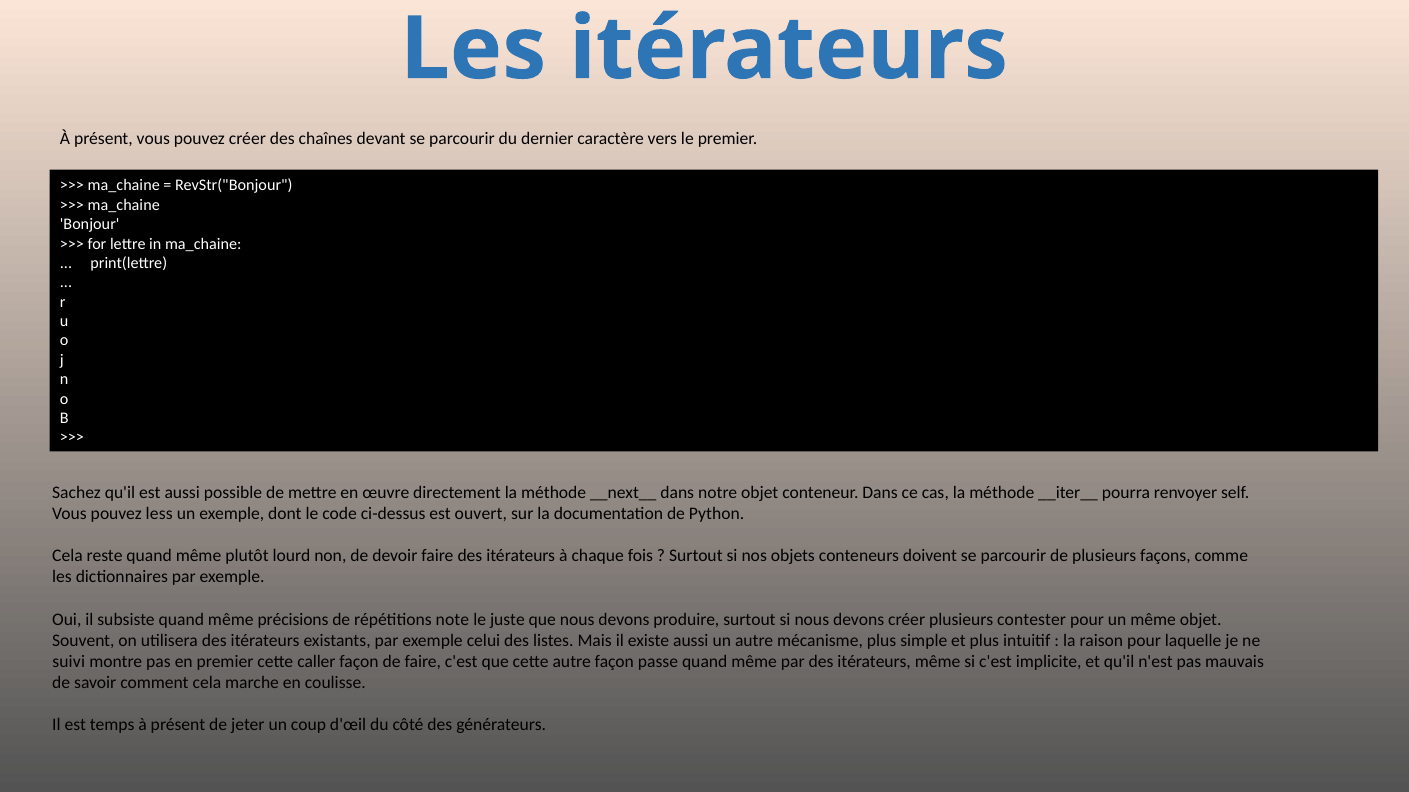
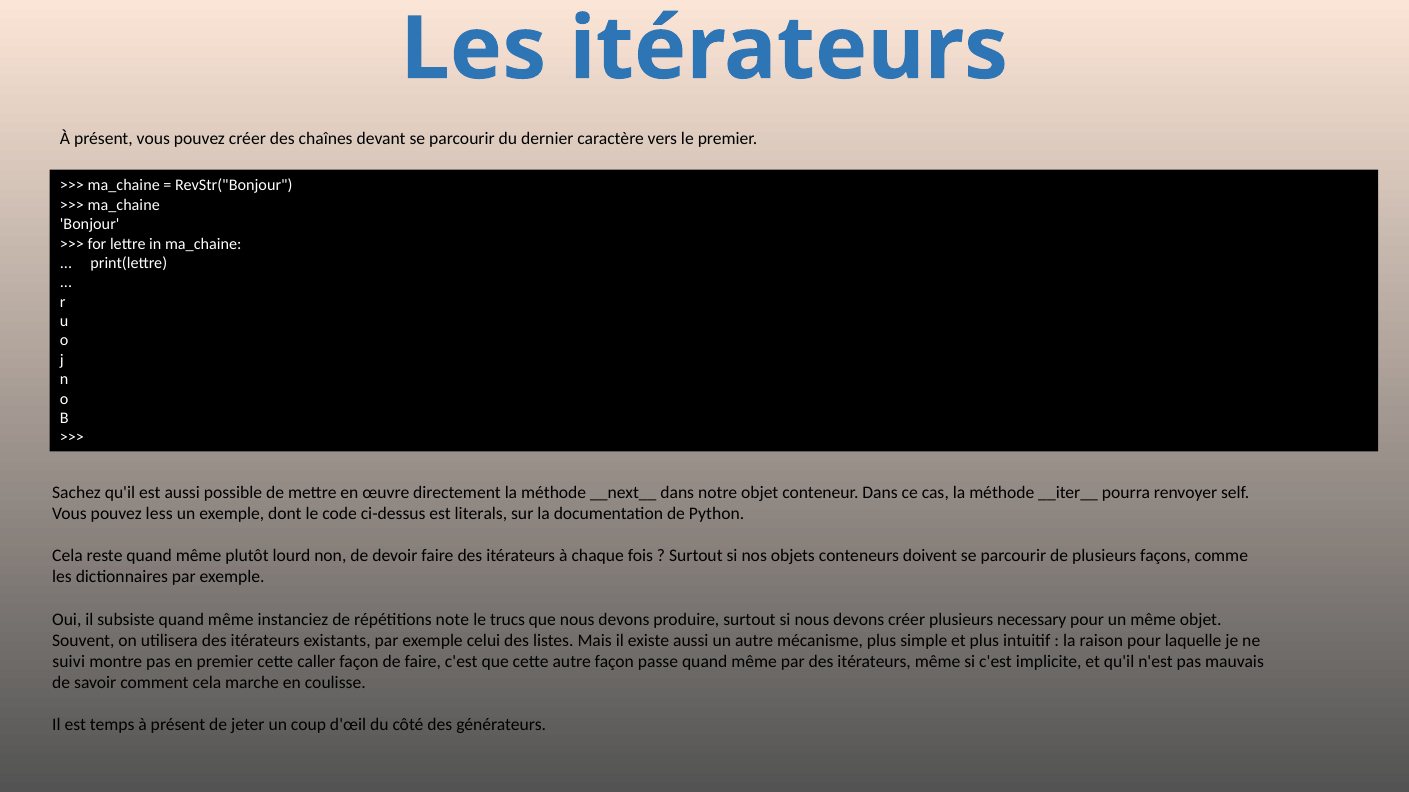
ouvert: ouvert -> literals (481, 514)
précisions: précisions -> instanciez (293, 620)
juste: juste -> trucs (507, 620)
contester: contester -> necessary (1032, 620)
